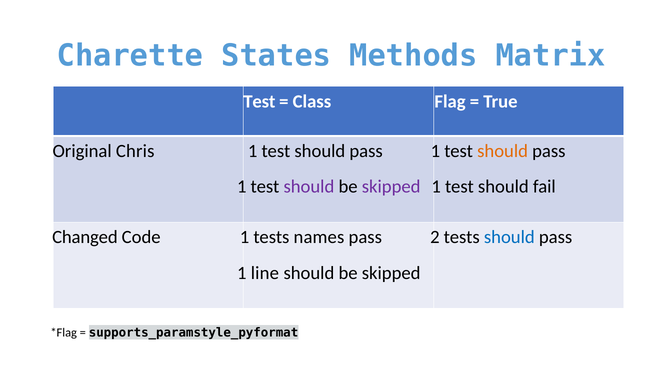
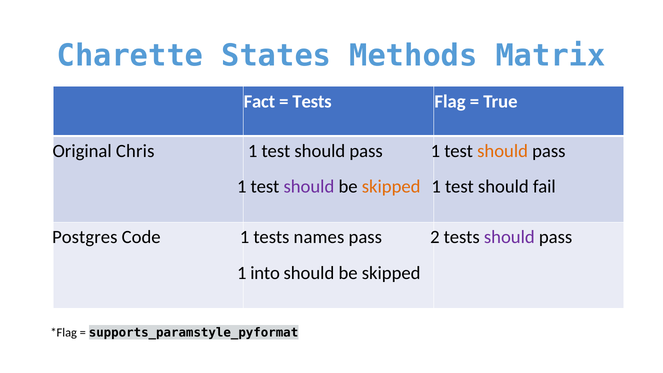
Test: Test -> Fact (259, 101)
Class: Class -> Tests (312, 101)
skipped colour: purple -> orange (391, 187)
Changed: Changed -> Postgres (85, 237)
should colour: blue -> purple (509, 237)
line: line -> into (265, 273)
